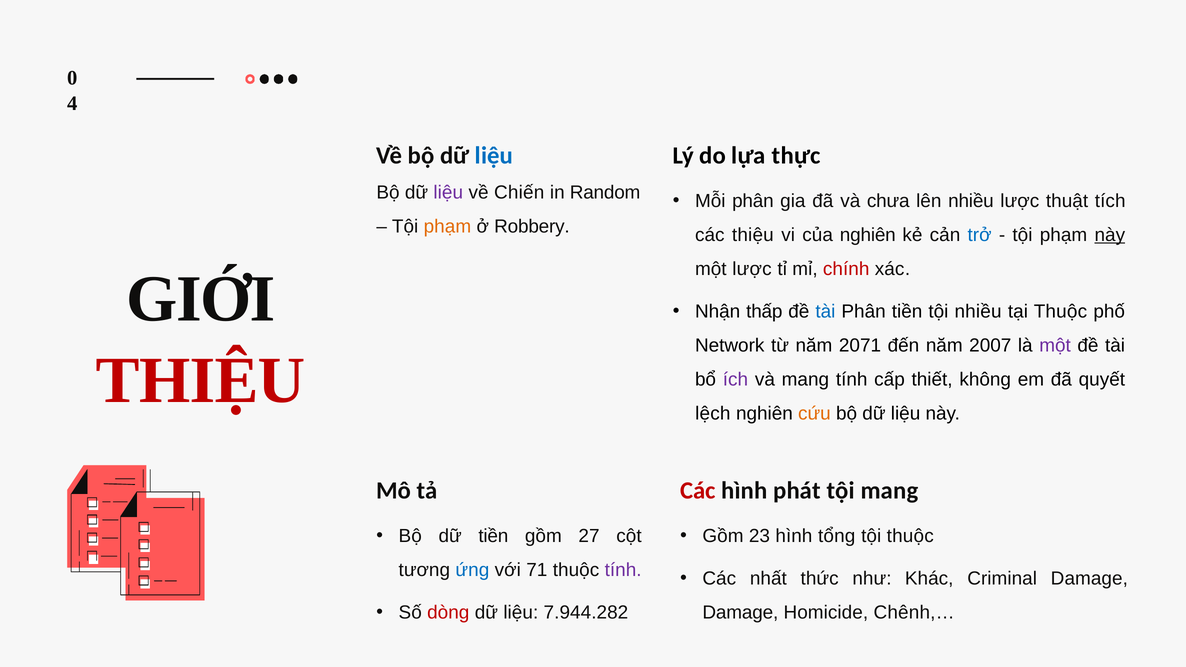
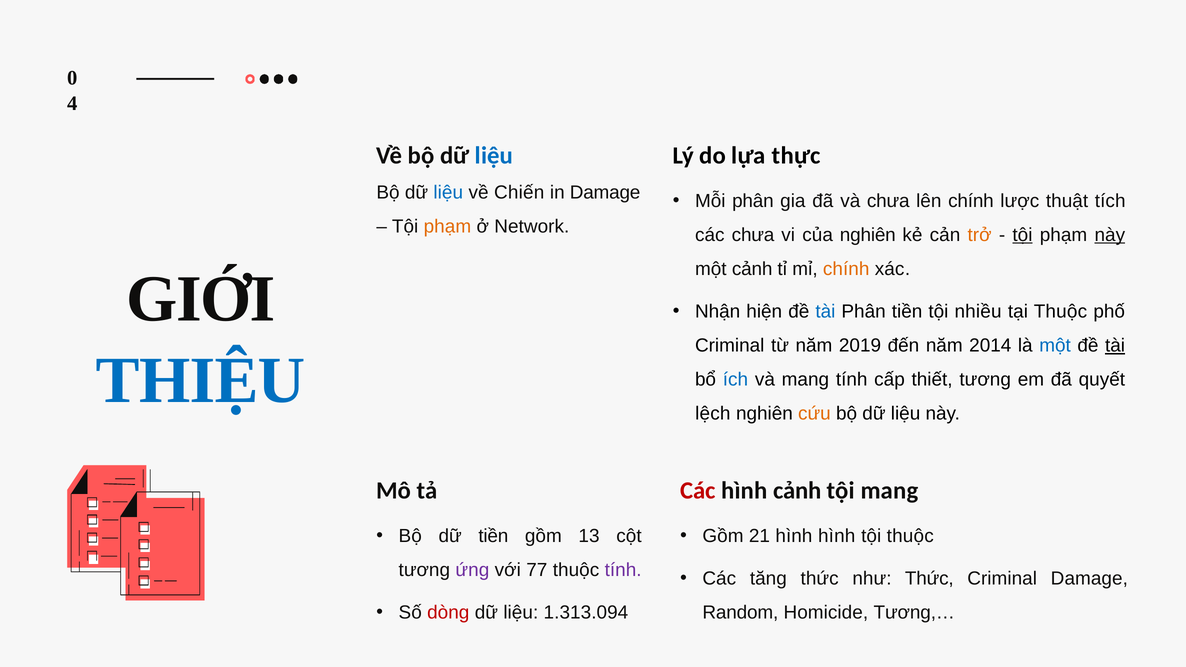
liệu colour: purple -> blue (448, 193)
in Random: Random -> Damage (605, 193)
lên nhiều: nhiều -> chính (971, 201)
Robbery: Robbery -> Network (532, 227)
các thiệu: thiệu -> chưa (753, 235)
trở colour: blue -> orange (980, 235)
tội underline: none -> present (1022, 235)
một lược: lược -> cảnh (752, 269)
chính colour: red -> orange (846, 269)
thấp: thấp -> hiện (764, 312)
Network: Network -> Criminal (730, 346)
2071: 2071 -> 2019 (860, 346)
2007: 2007 -> 2014 (990, 346)
một colour: purple -> blue (1055, 346)
tài underline: none -> present (1115, 346)
THIỆU colour: red -> blue (201, 381)
ích colour: purple -> blue (735, 380)
thiết không: không -> tương (985, 380)
hình phát: phát -> cảnh (797, 491)
27: 27 -> 13 (589, 536)
23: 23 -> 21 (759, 536)
hình tổng: tổng -> hình (837, 536)
ứng colour: blue -> purple (472, 570)
71: 71 -> 77 (537, 570)
nhất: nhất -> tăng (768, 579)
như Khác: Khác -> Thức (929, 579)
7.944.282: 7.944.282 -> 1.313.094 (586, 613)
Damage: Damage -> Random (740, 613)
Chênh,…: Chênh,… -> Tương,… (914, 613)
